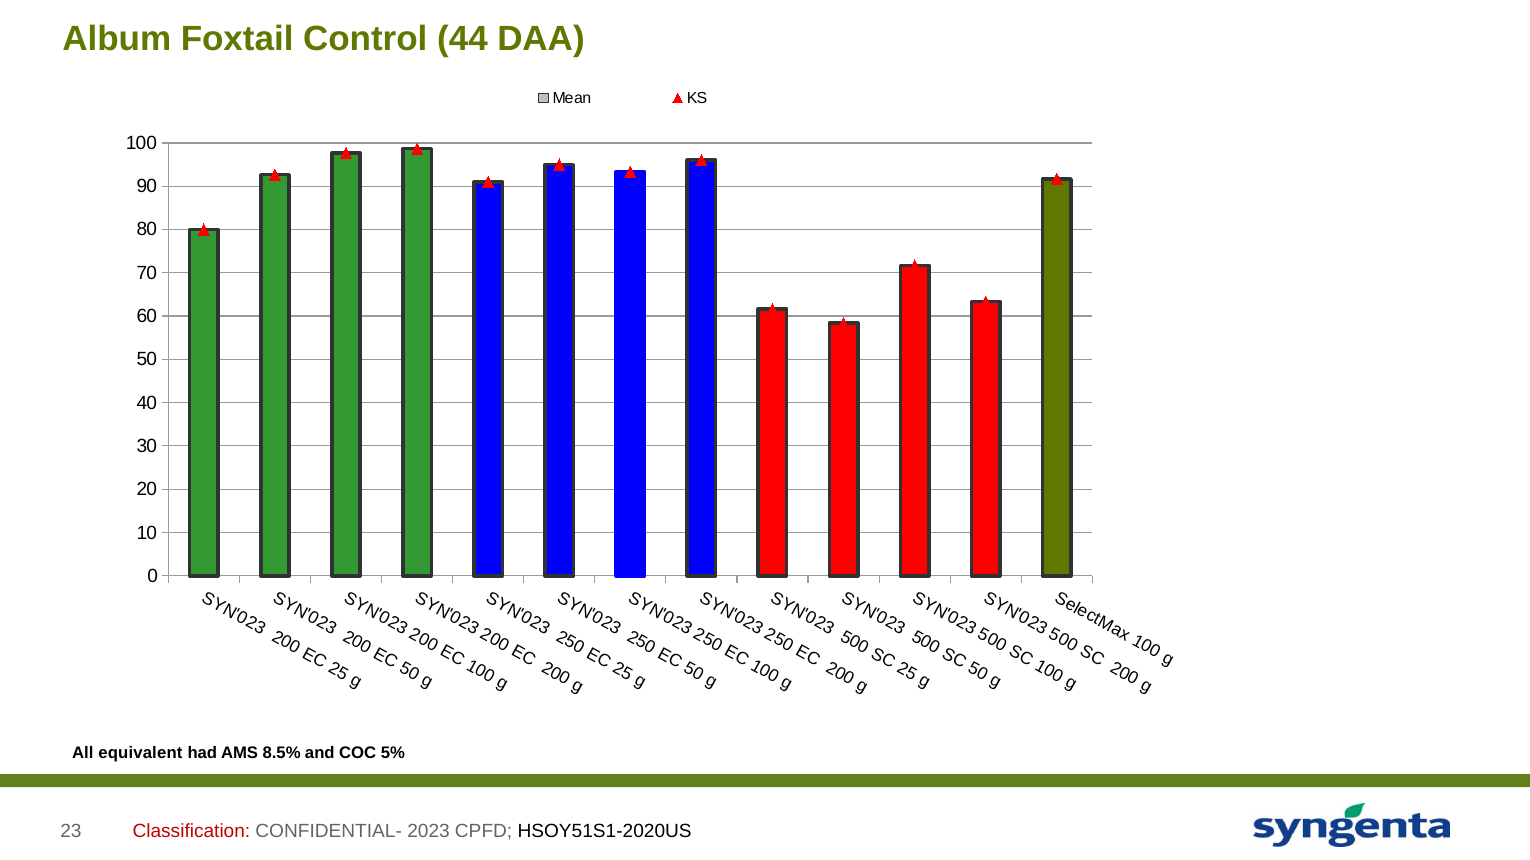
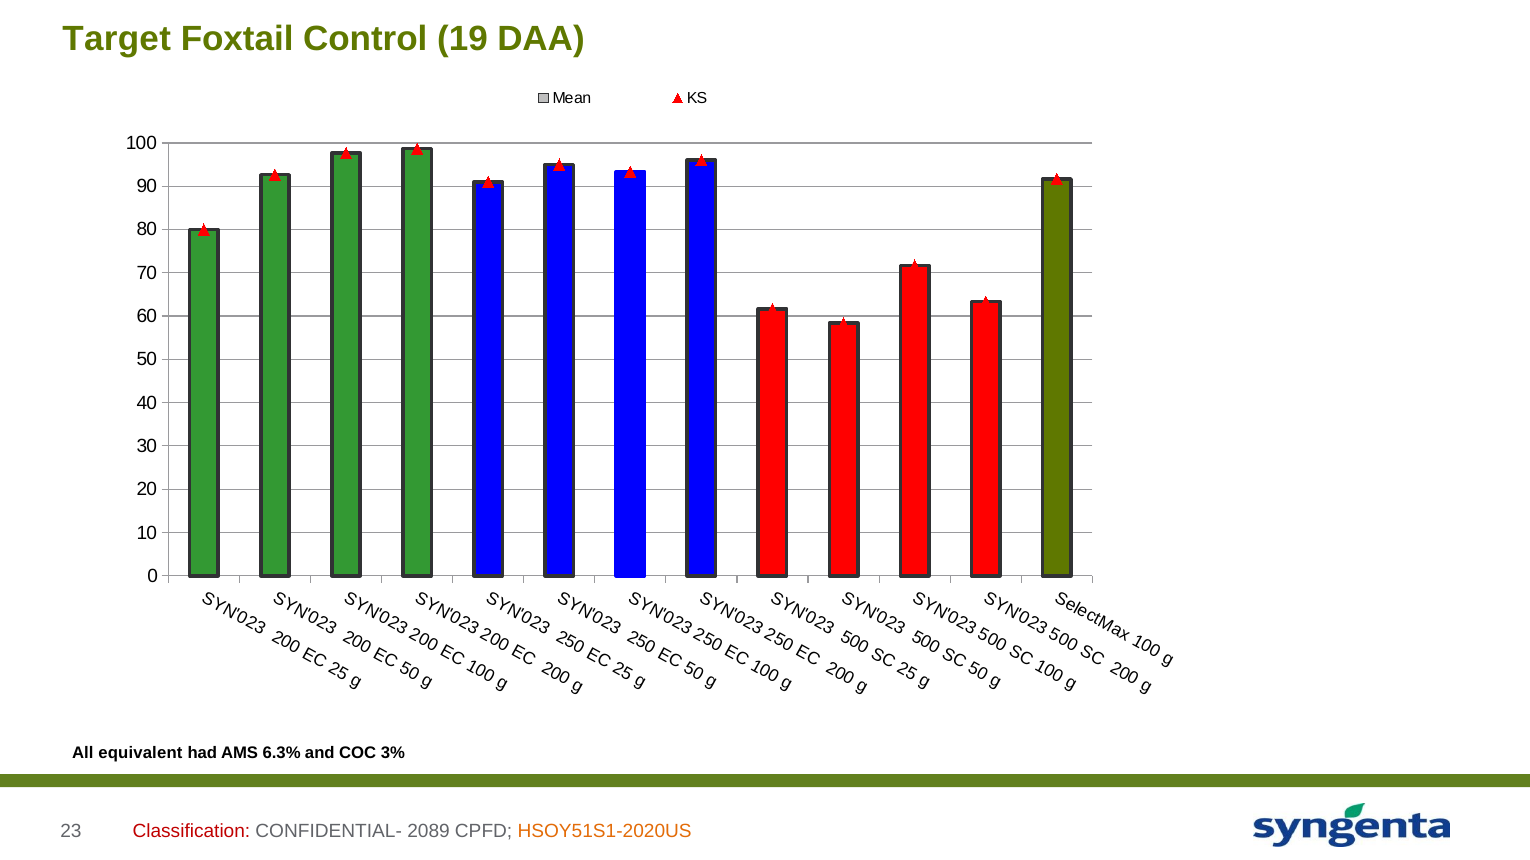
Album: Album -> Target (117, 39)
44: 44 -> 19 (462, 39)
8.5%: 8.5% -> 6.3% (282, 753)
5%: 5% -> 3% (393, 753)
2023: 2023 -> 2089 (429, 832)
HSOY51S1-2020US colour: black -> orange (605, 832)
